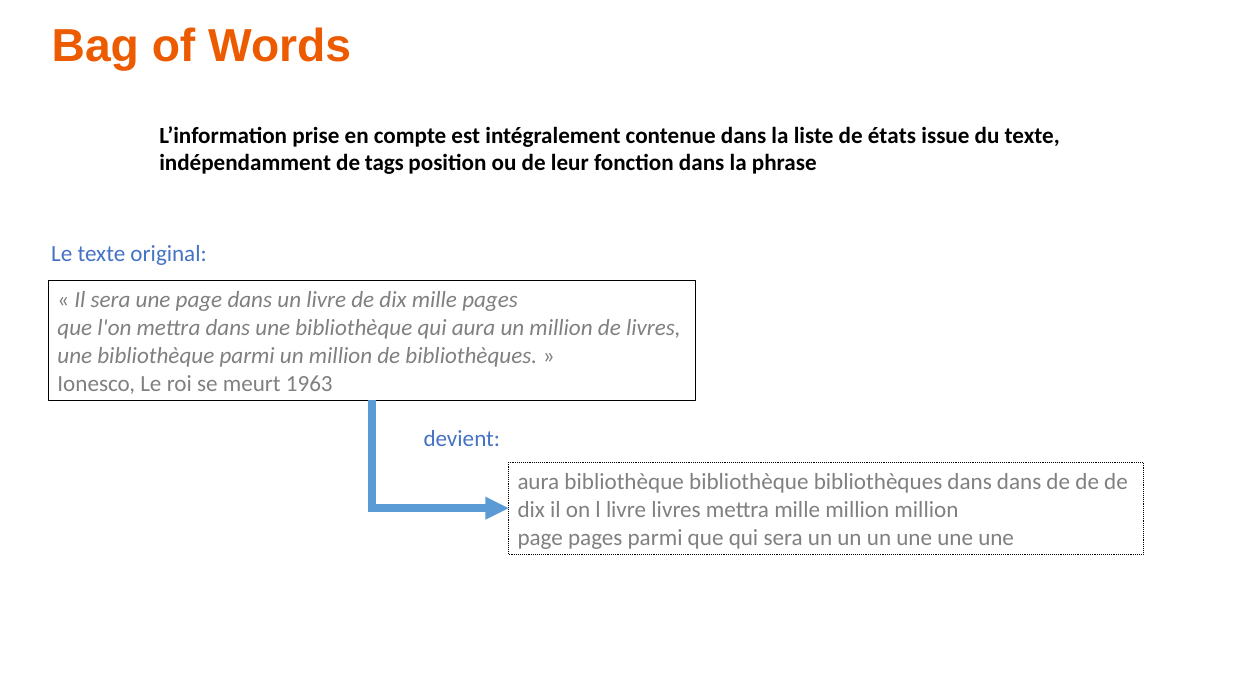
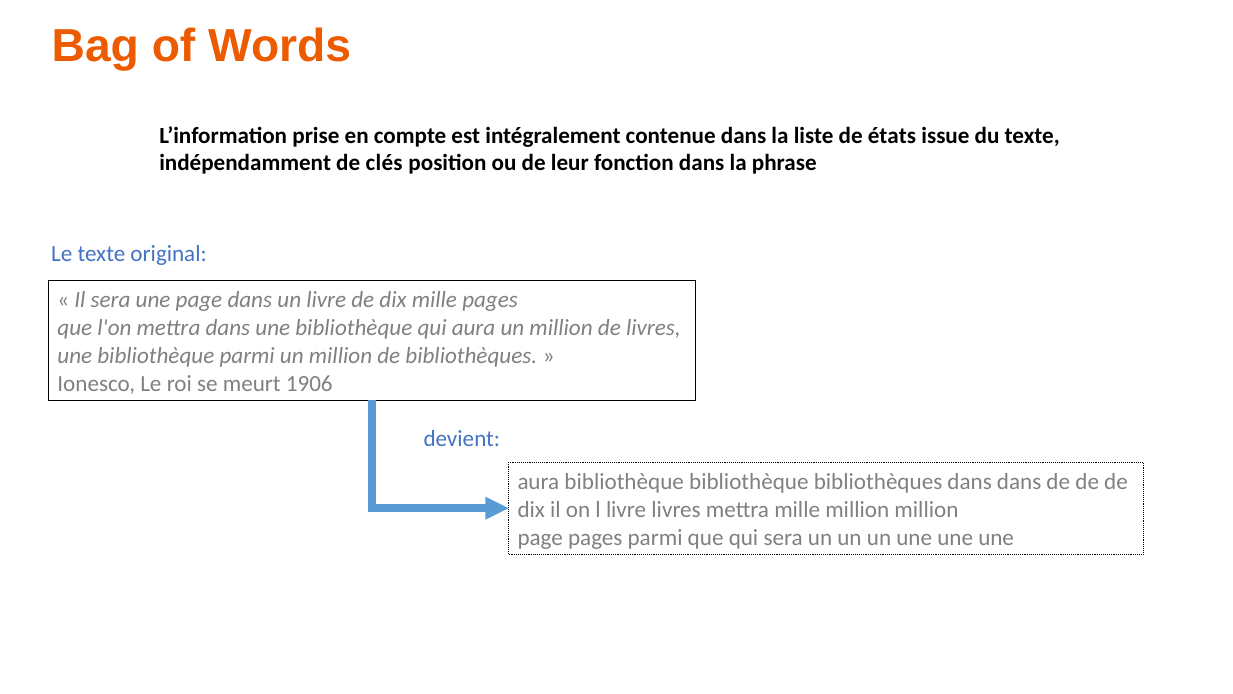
tags: tags -> clés (384, 163)
1963: 1963 -> 1906 (309, 383)
